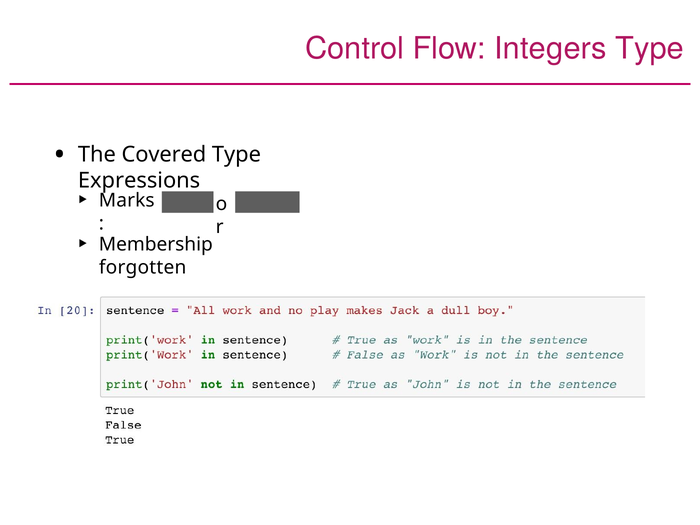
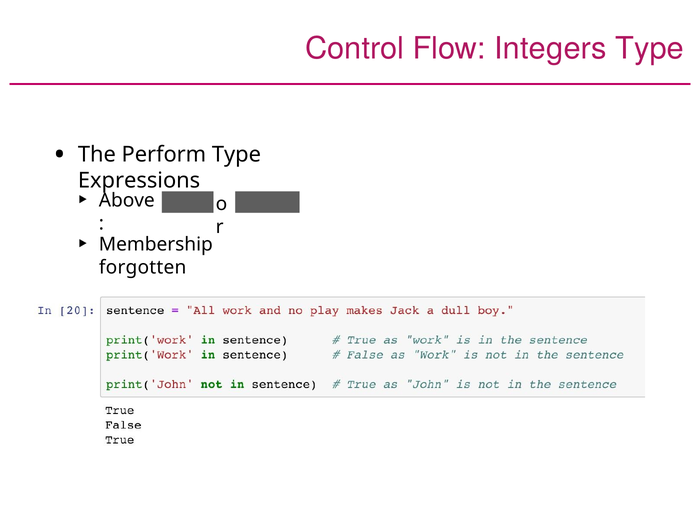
Covered: Covered -> Perform (164, 155)
Marks: Marks -> Above (127, 200)
